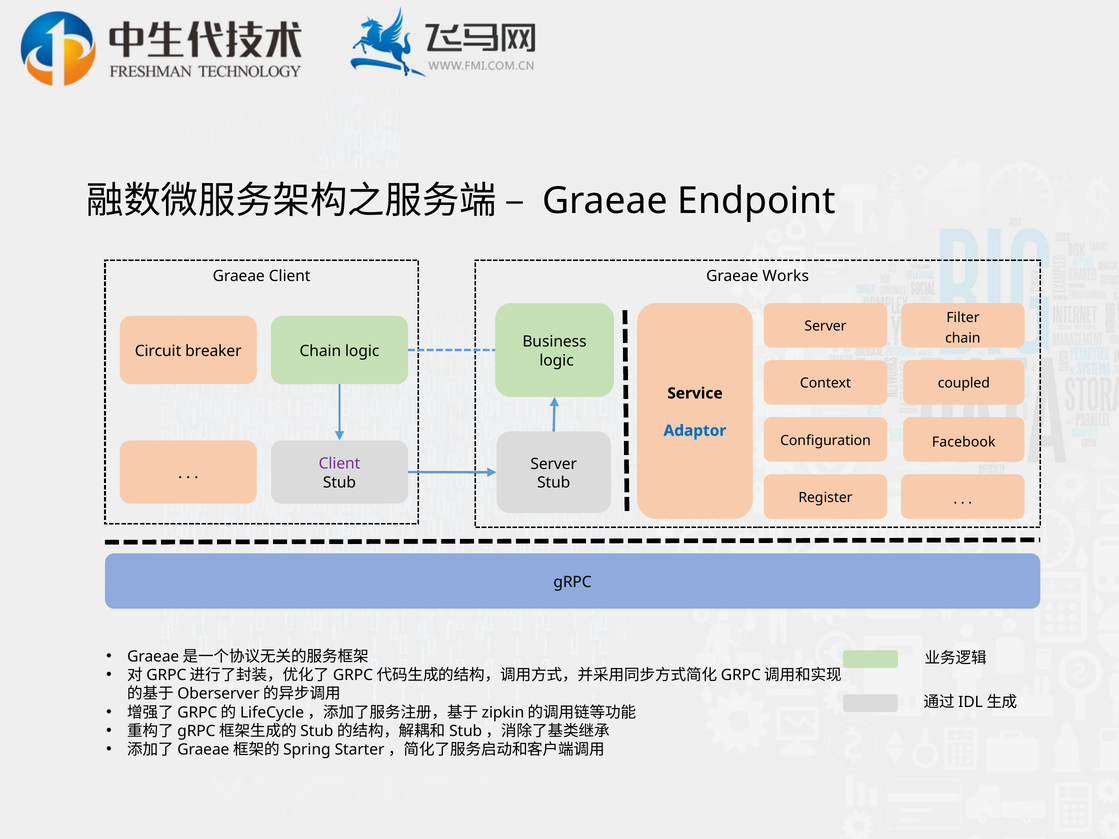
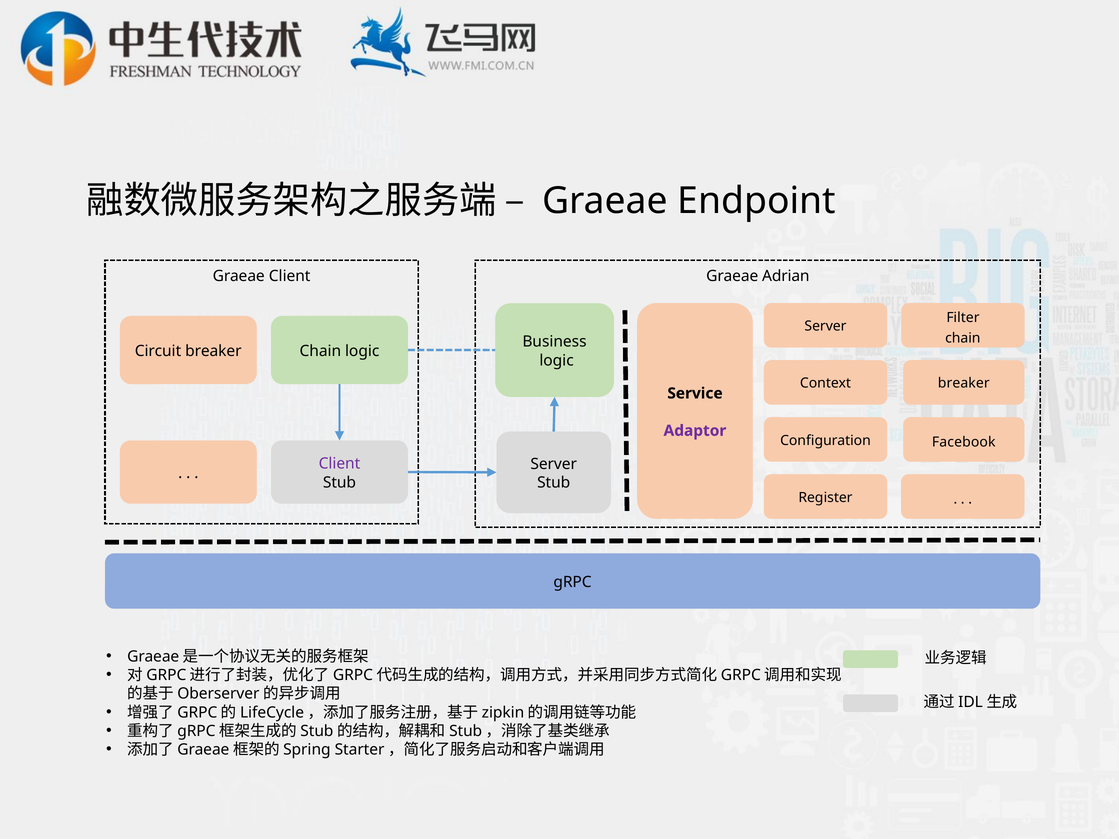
Works: Works -> Adrian (786, 276)
coupled: coupled -> breaker (964, 383)
Adaptor colour: blue -> purple (695, 431)
